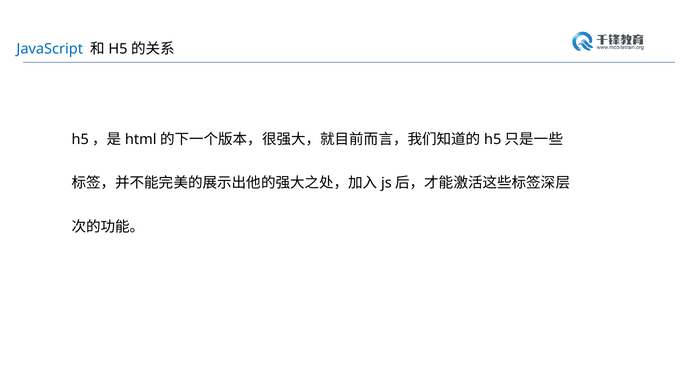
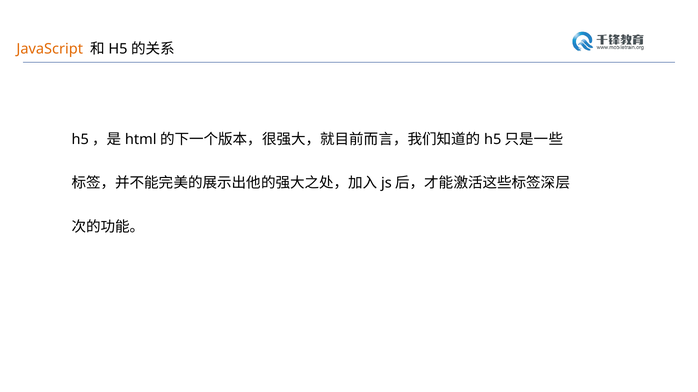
JavaScript colour: blue -> orange (50, 49)
